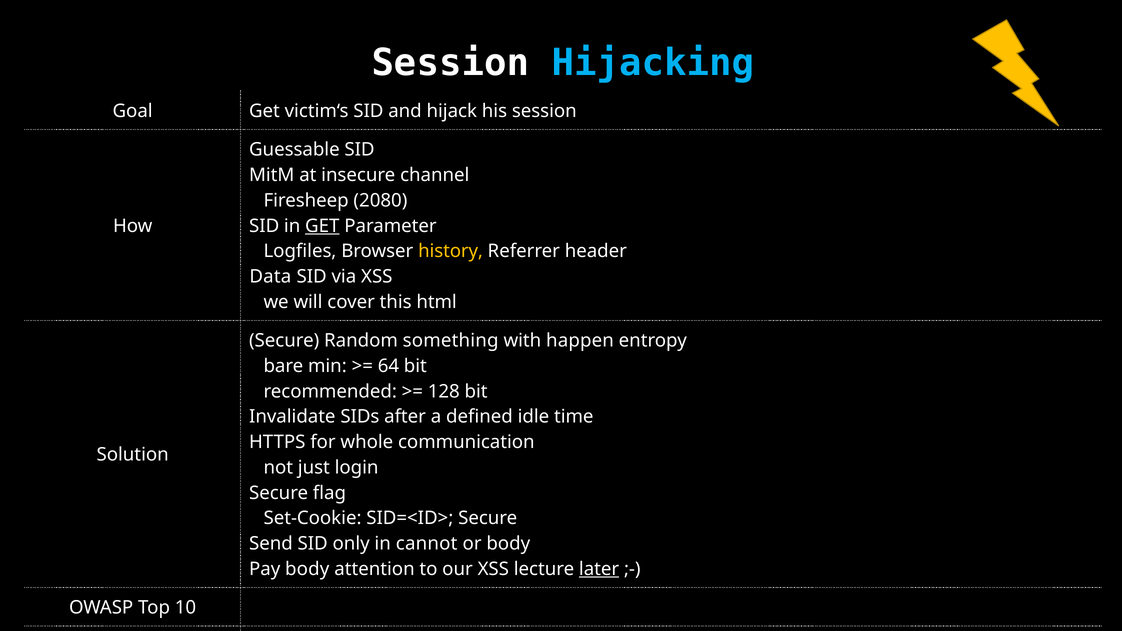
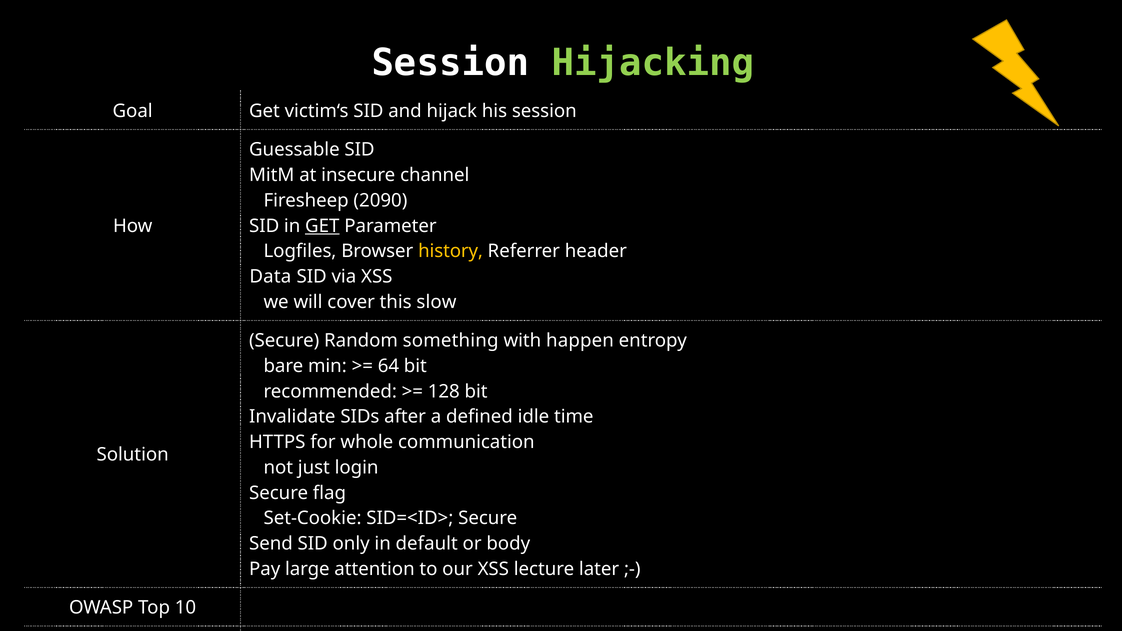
Hijacking colour: light blue -> light green (653, 63)
2080: 2080 -> 2090 (380, 201)
html: html -> slow (436, 302)
cannot: cannot -> default (427, 544)
Pay body: body -> large (307, 569)
later underline: present -> none (599, 569)
